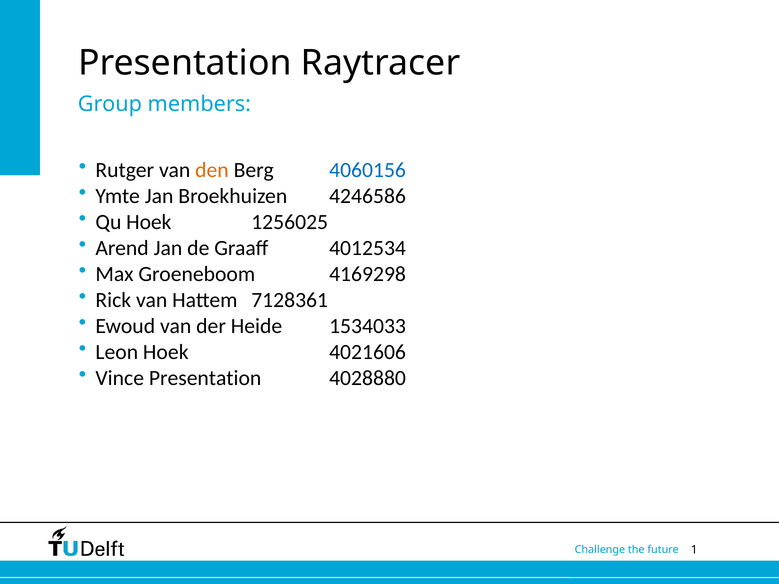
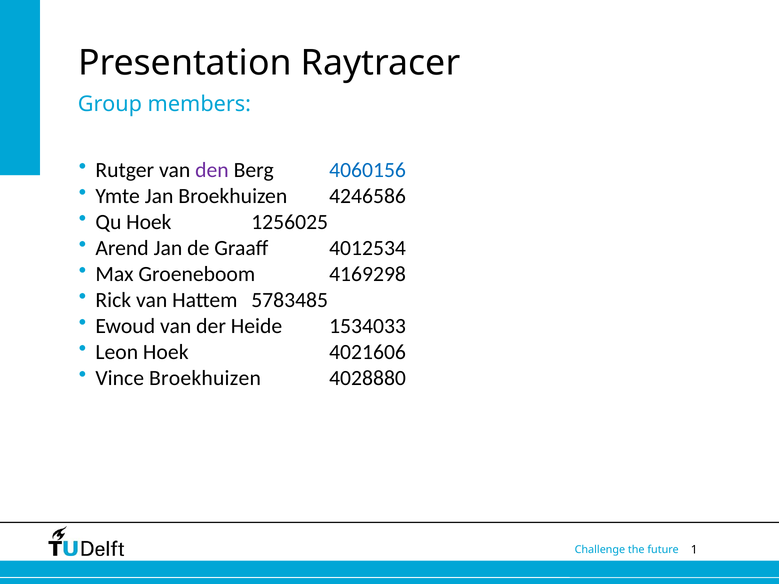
den colour: orange -> purple (212, 170)
7128361: 7128361 -> 5783485 (290, 300)
Vince Presentation: Presentation -> Broekhuizen (205, 378)
